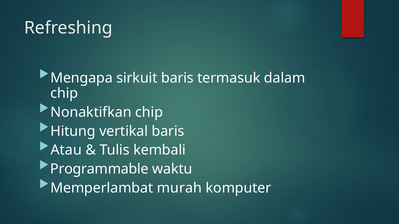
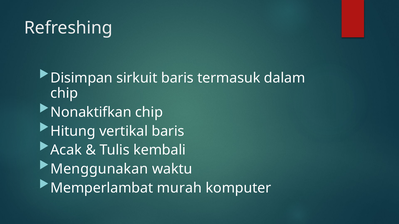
Mengapa: Mengapa -> Disimpan (82, 78)
Atau: Atau -> Acak (66, 150)
Programmable: Programmable -> Menggunakan (99, 169)
